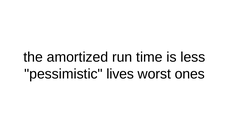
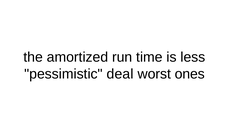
lives: lives -> deal (120, 74)
